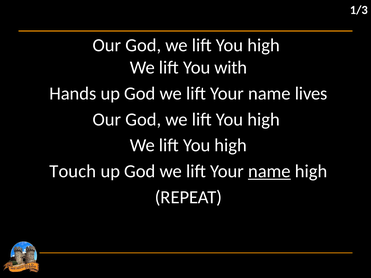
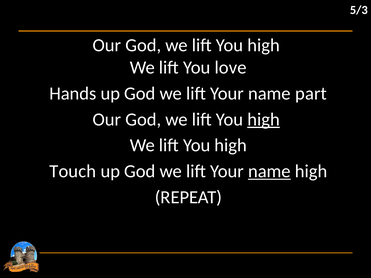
1/3: 1/3 -> 5/3 (359, 10)
with: with -> love (231, 68)
lives: lives -> part (311, 94)
high underline: none -> present (264, 120)
